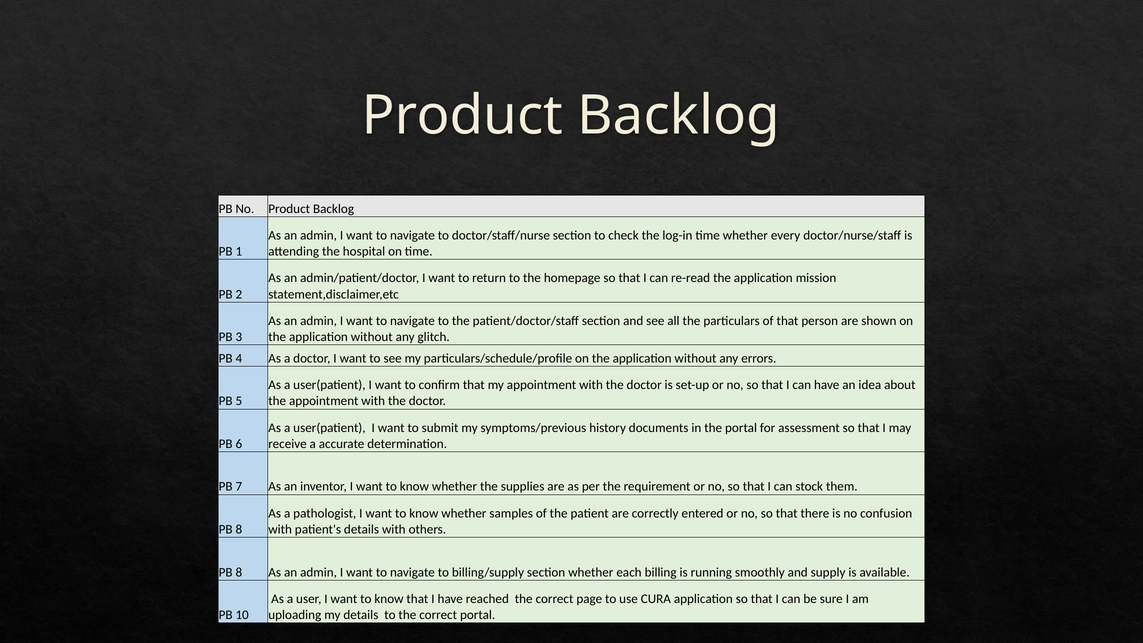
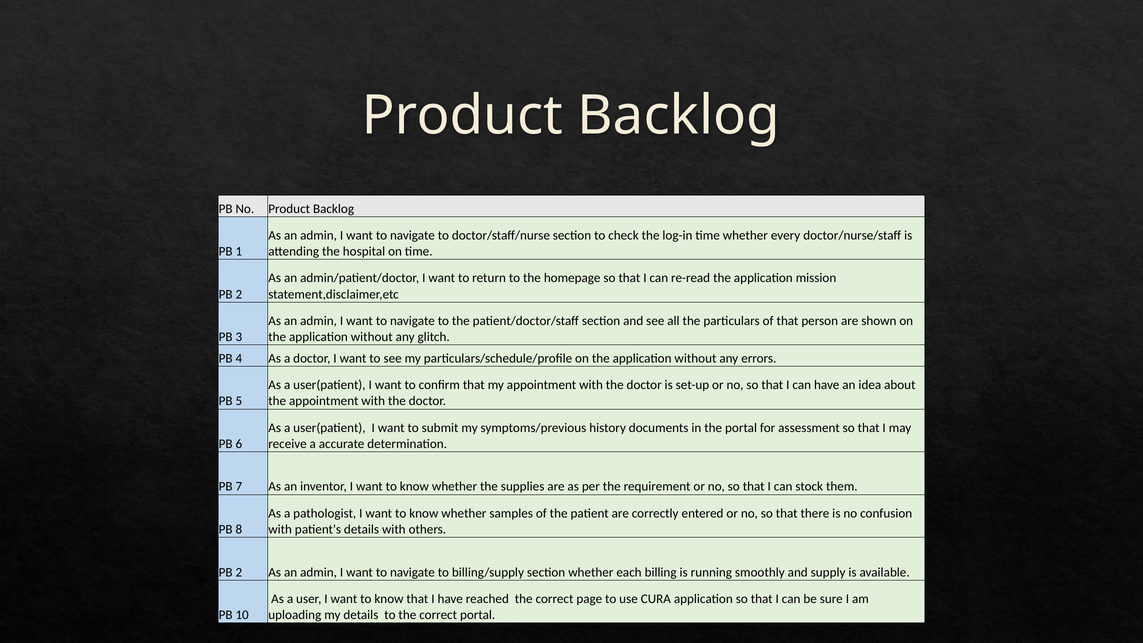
8: 8 -> 2 (239, 572)
